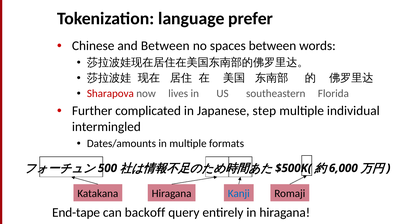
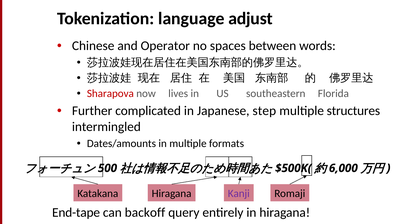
prefer: prefer -> adjust (251, 18)
and Between: Between -> Operator (165, 46)
individual: individual -> structures (353, 111)
Kanji colour: blue -> purple (239, 193)
